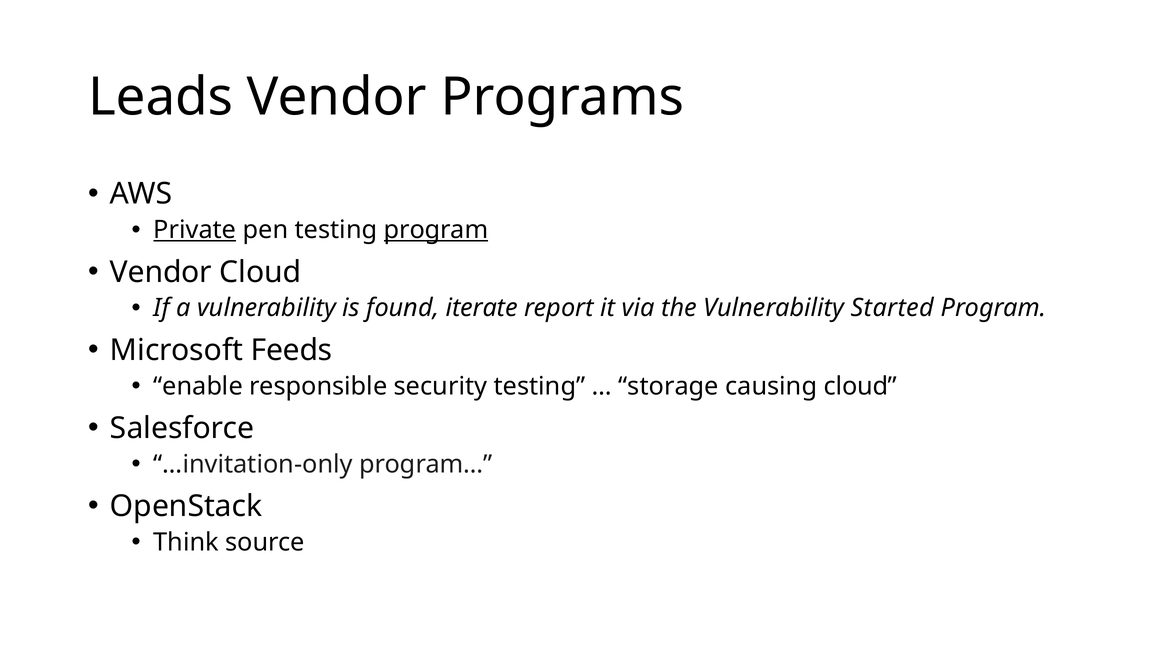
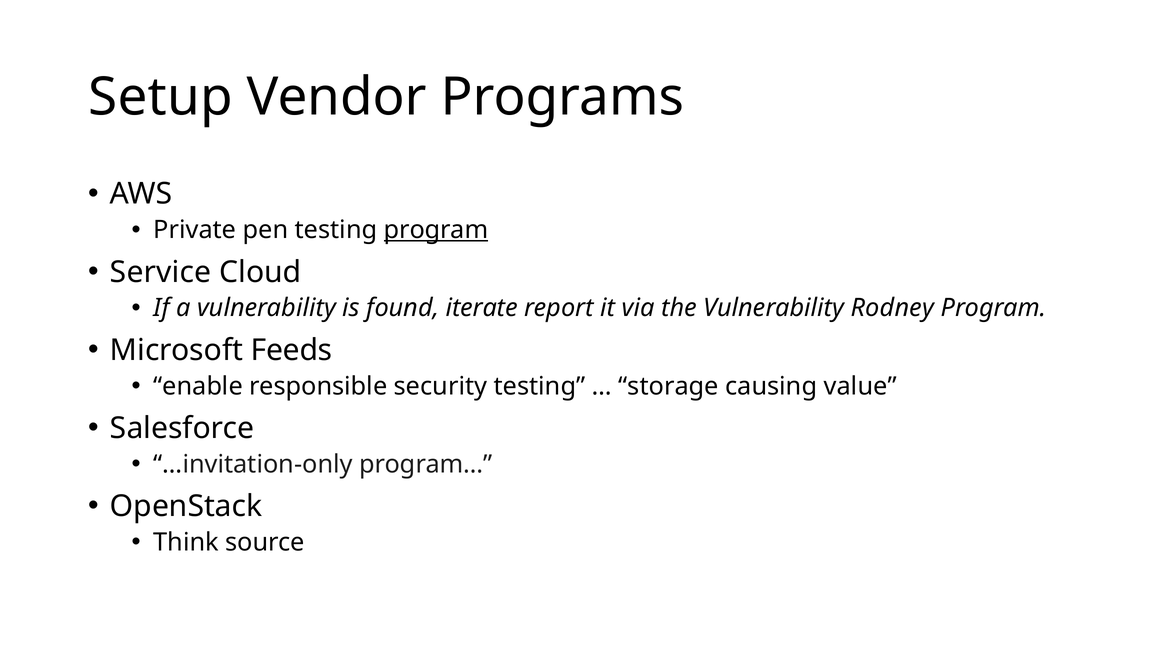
Leads: Leads -> Setup (161, 97)
Private underline: present -> none (195, 230)
Vendor: Vendor -> Service (161, 272)
Started: Started -> Rodney (892, 308)
causing cloud: cloud -> value (860, 386)
